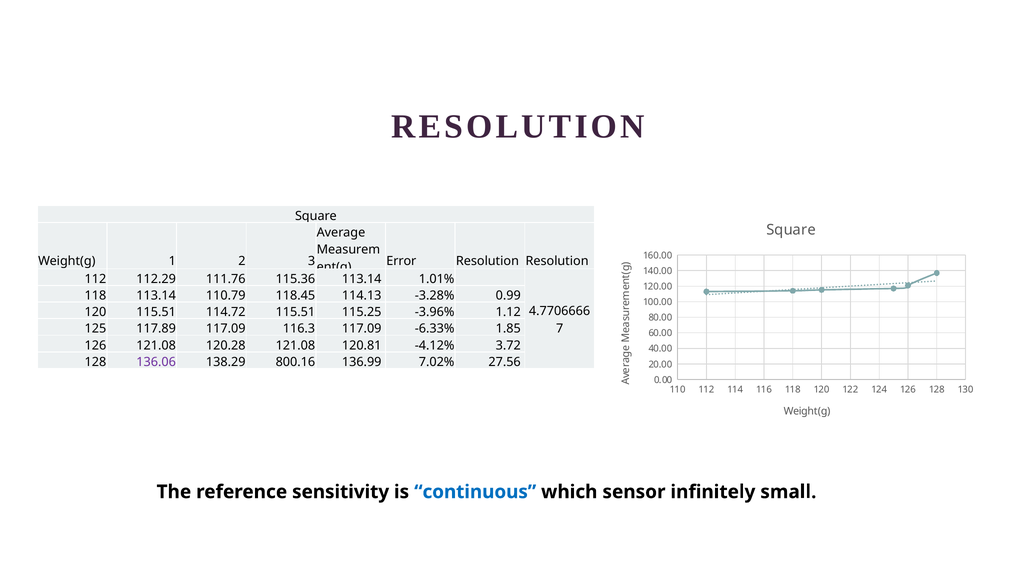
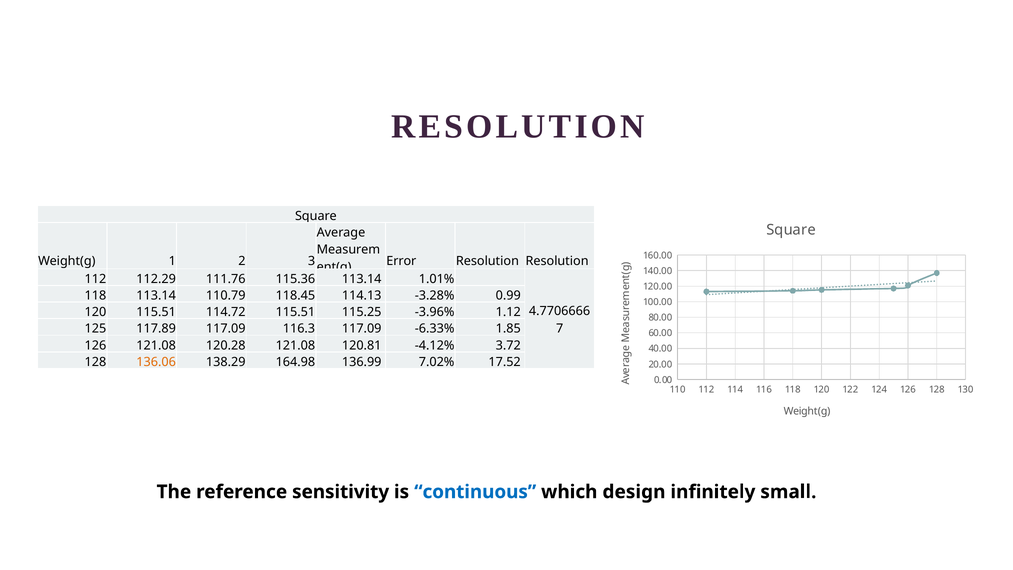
136.06 colour: purple -> orange (156, 362)
800.16: 800.16 -> 164.98 (295, 362)
27.56: 27.56 -> 17.52 (505, 362)
sensor: sensor -> design (634, 492)
